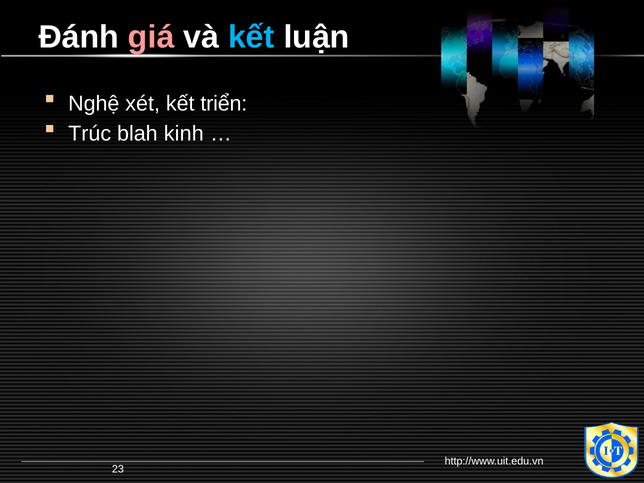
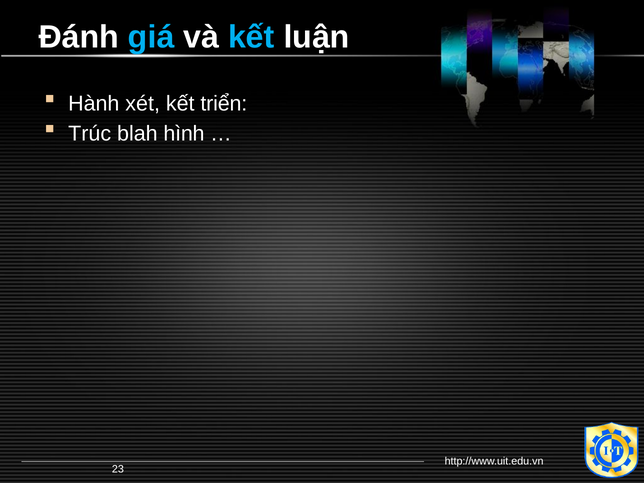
giá colour: pink -> light blue (151, 37)
Nghệ: Nghệ -> Hành (94, 103)
kinh: kinh -> hình (184, 134)
